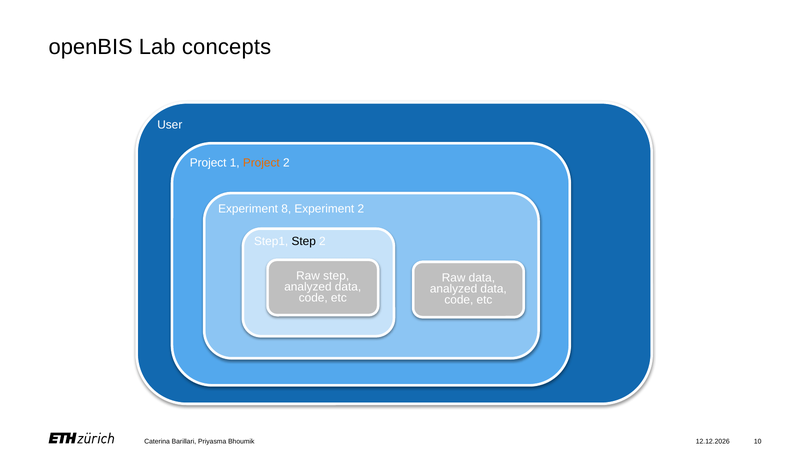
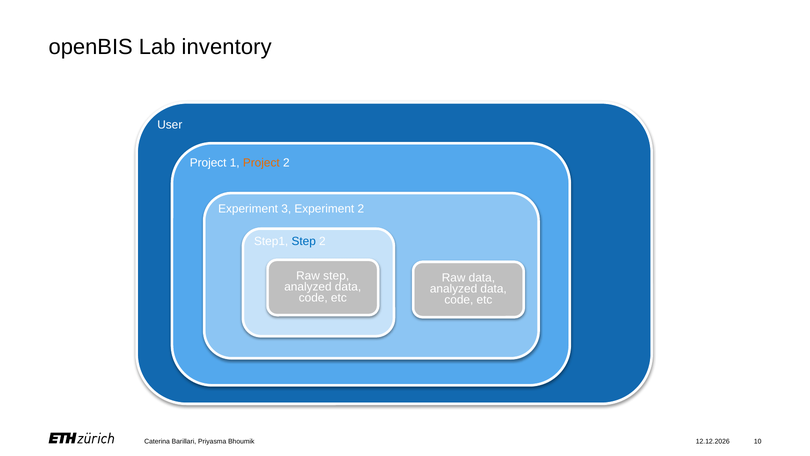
concepts: concepts -> inventory (227, 47)
8: 8 -> 3 (286, 209)
Step colour: black -> blue (304, 241)
